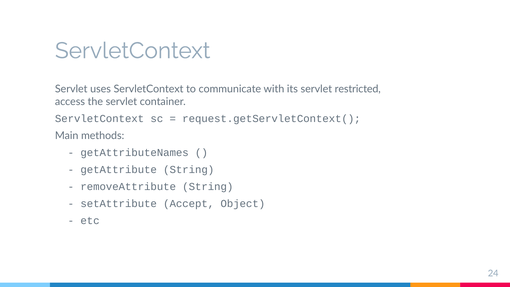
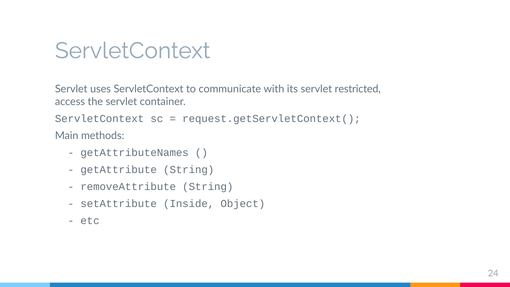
Accept: Accept -> Inside (189, 204)
